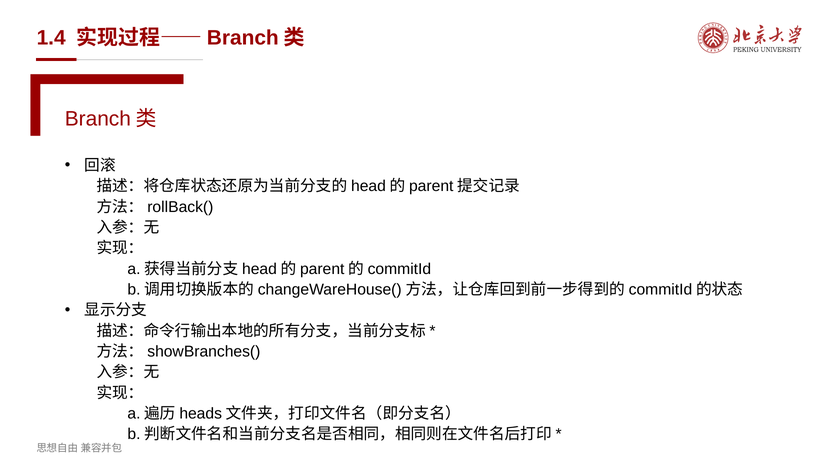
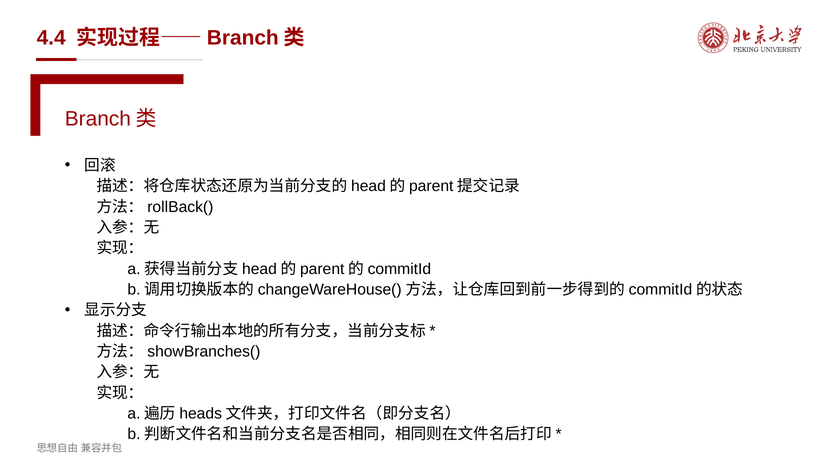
1.4: 1.4 -> 4.4 (51, 38)
